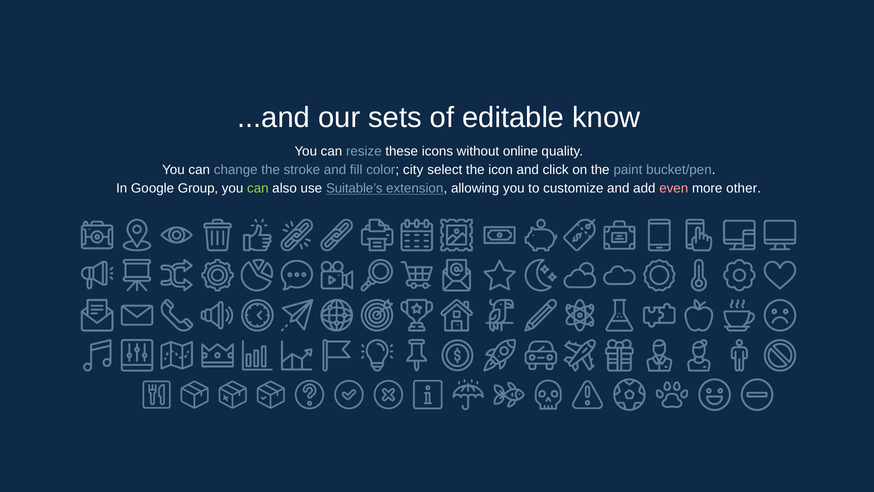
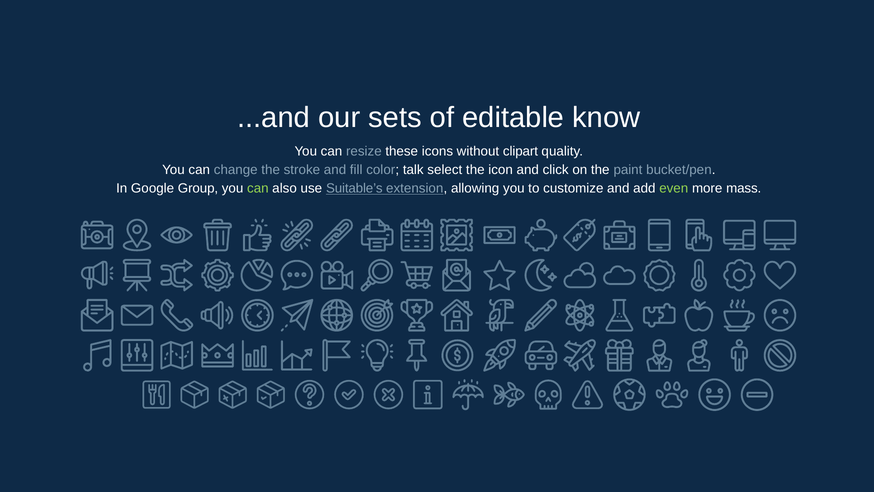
online: online -> clipart (520, 151)
city: city -> talk (413, 170)
even colour: pink -> light green (674, 188)
other: other -> mass (744, 188)
